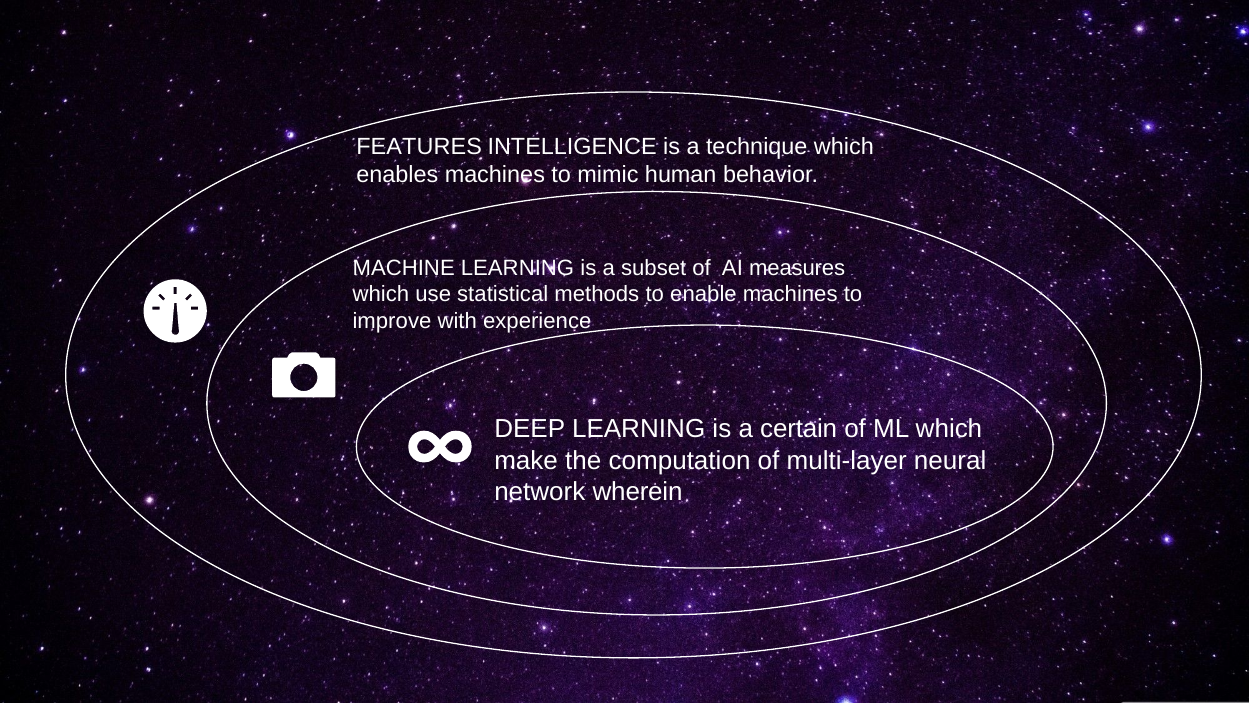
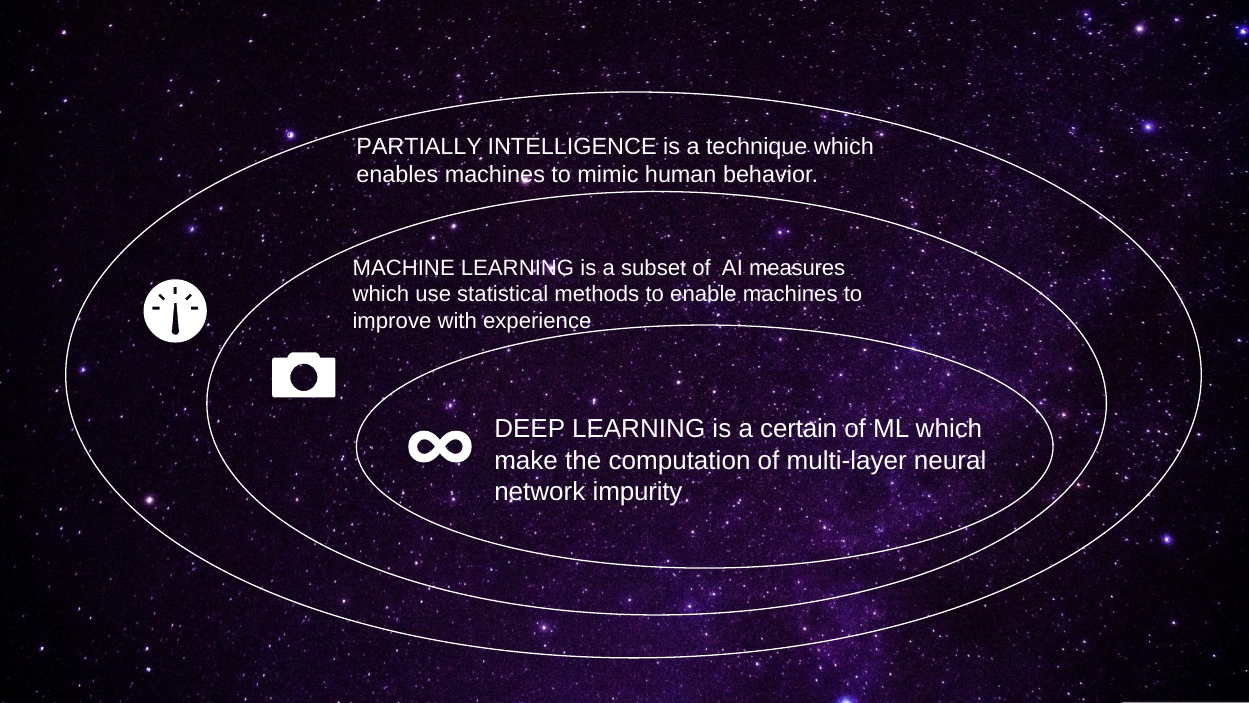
FEATURES: FEATURES -> PARTIALLY (419, 147)
wherein: wherein -> impurity (638, 491)
